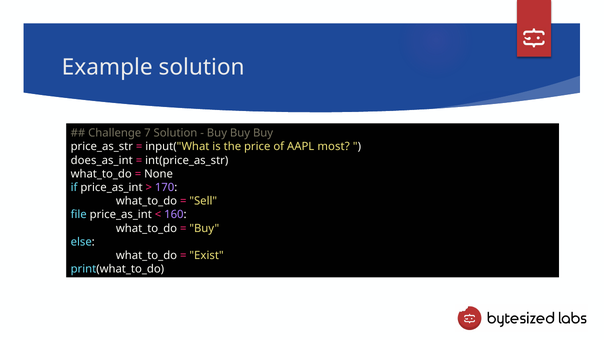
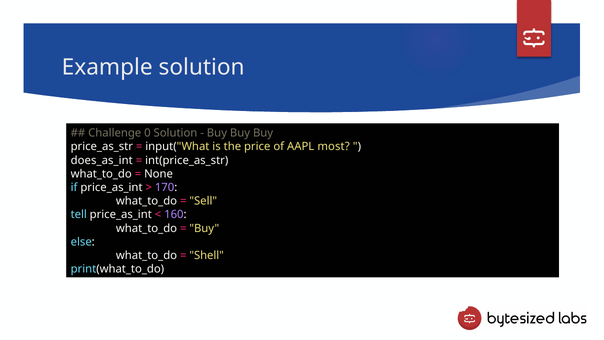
7: 7 -> 0 (147, 133)
file: file -> tell (79, 215)
Exist: Exist -> Shell (207, 255)
